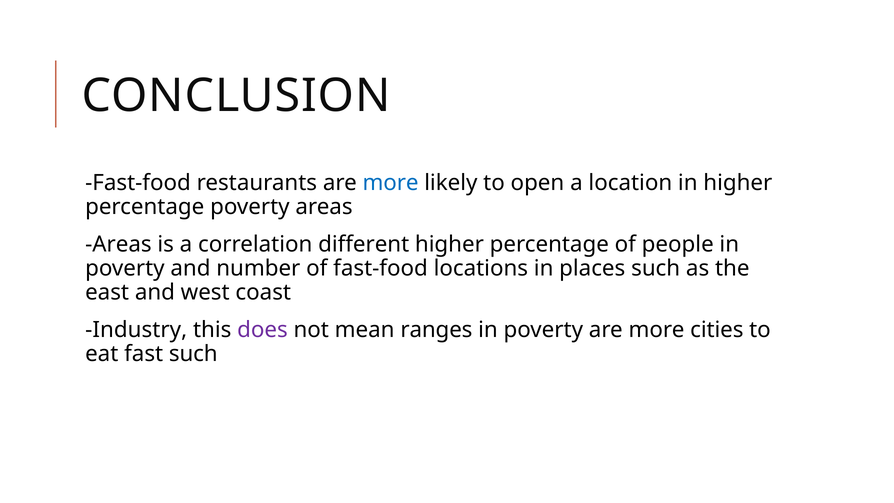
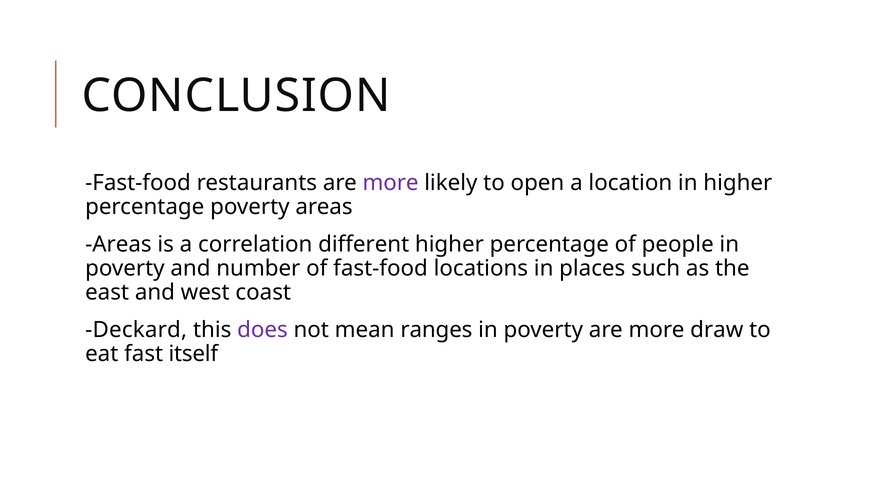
more colour: blue -> purple (391, 183)
Industry: Industry -> Deckard (136, 330)
cities: cities -> draw (717, 330)
fast such: such -> itself (193, 354)
